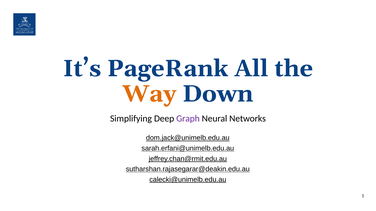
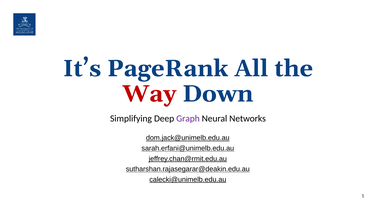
Way colour: orange -> red (150, 94)
